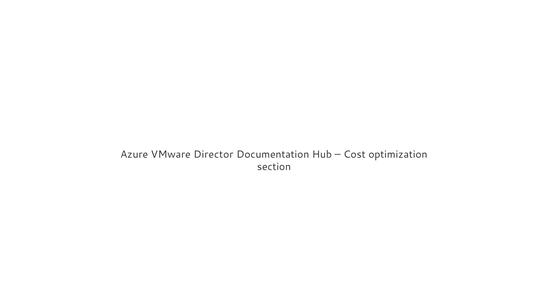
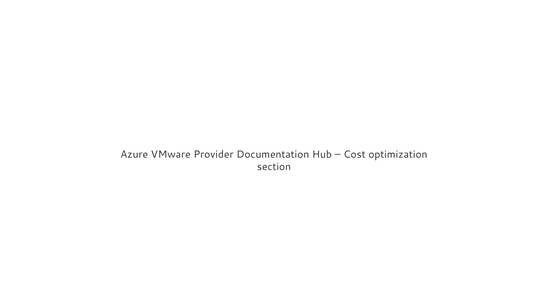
Director: Director -> Provider (213, 155)
